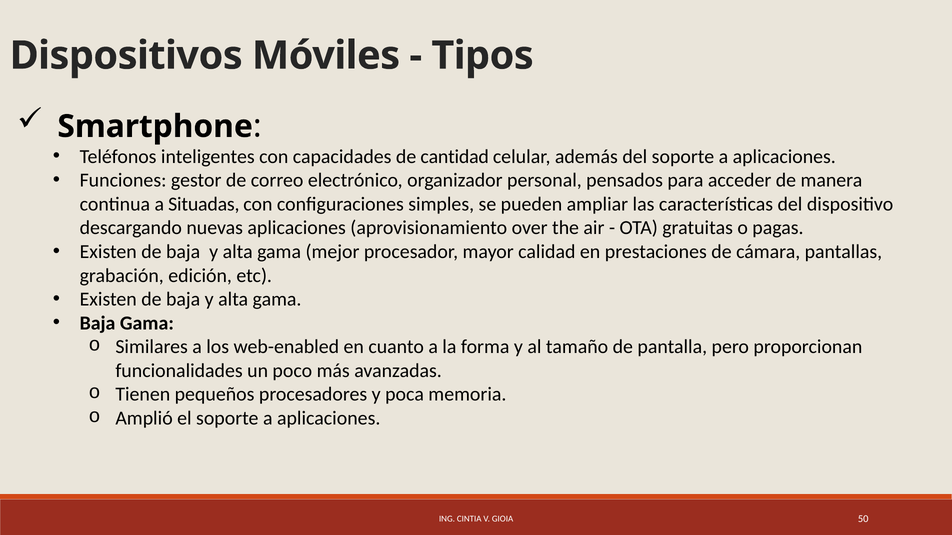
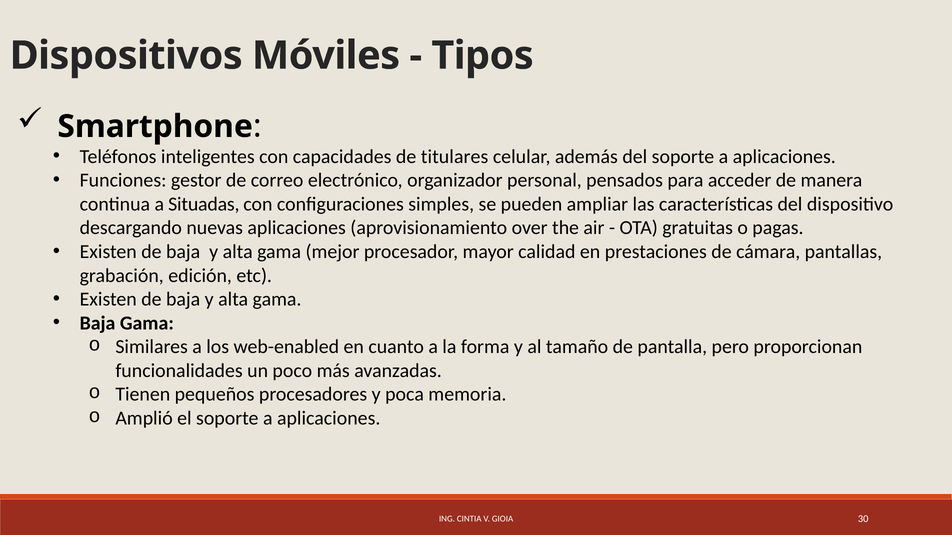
cantidad: cantidad -> titulares (455, 157)
50: 50 -> 30 (863, 519)
